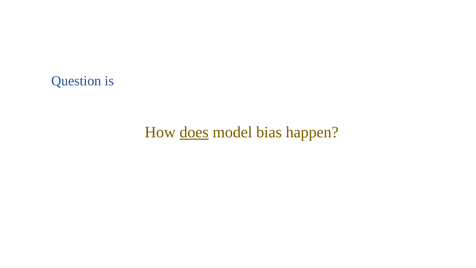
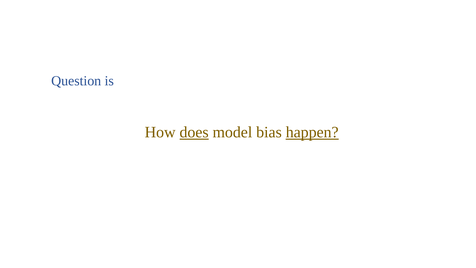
happen underline: none -> present (312, 132)
